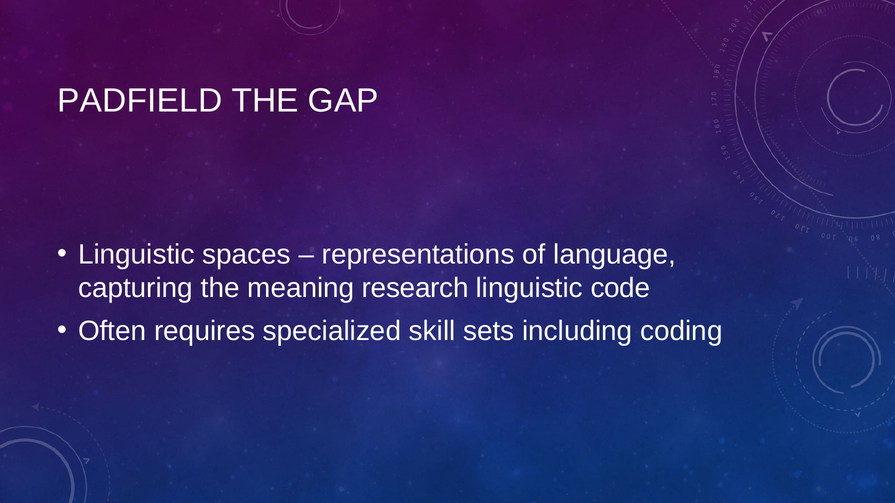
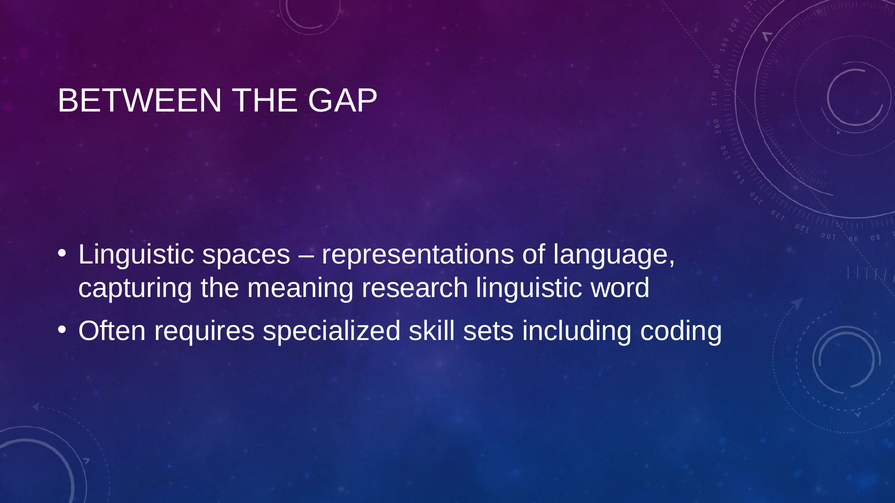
PADFIELD: PADFIELD -> BETWEEN (140, 101)
code: code -> word (620, 288)
